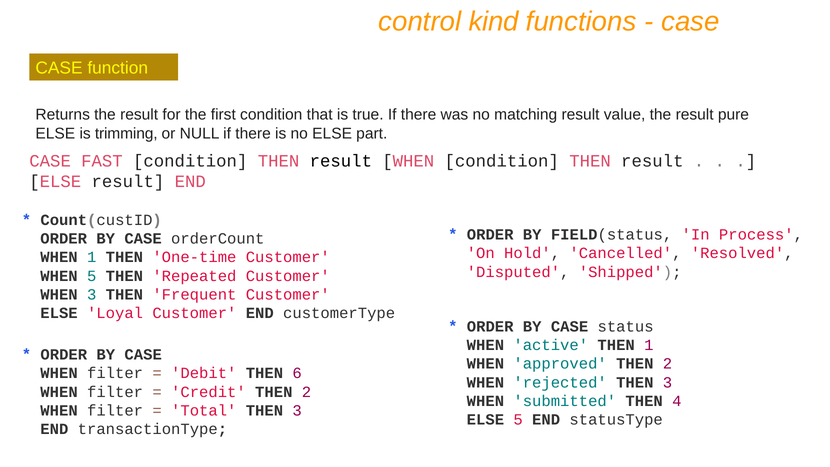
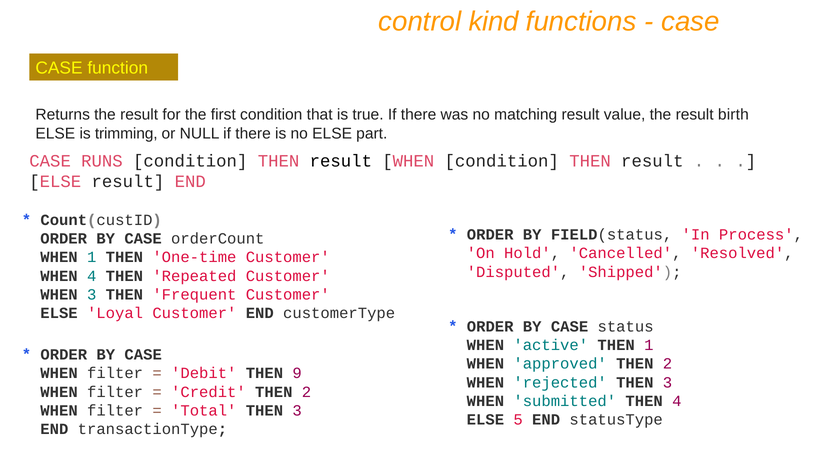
pure: pure -> birth (733, 115)
FAST: FAST -> RUNS (102, 161)
WHEN 5: 5 -> 4 (92, 276)
6: 6 -> 9 (297, 373)
